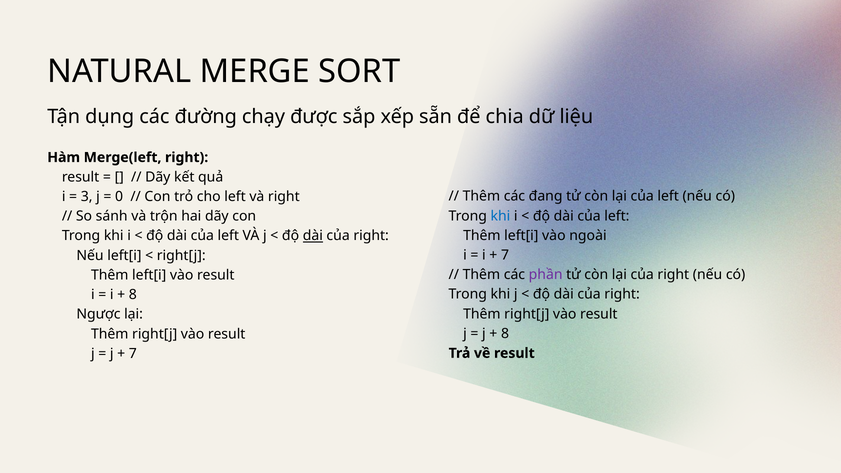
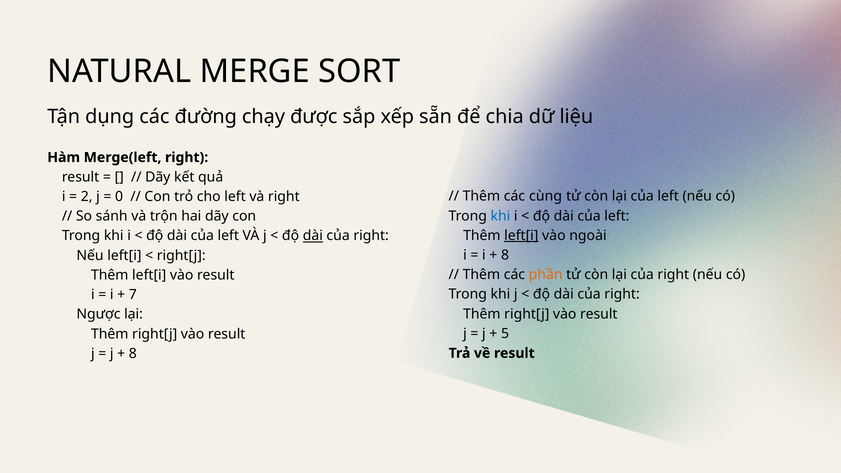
đang: đang -> cùng (546, 196)
3: 3 -> 2 (87, 197)
left[i underline: none -> present (521, 236)
7: 7 -> 8 (505, 255)
phần colour: purple -> orange (546, 275)
8: 8 -> 7 (133, 295)
8: 8 -> 5 (505, 334)
7: 7 -> 8 (133, 354)
